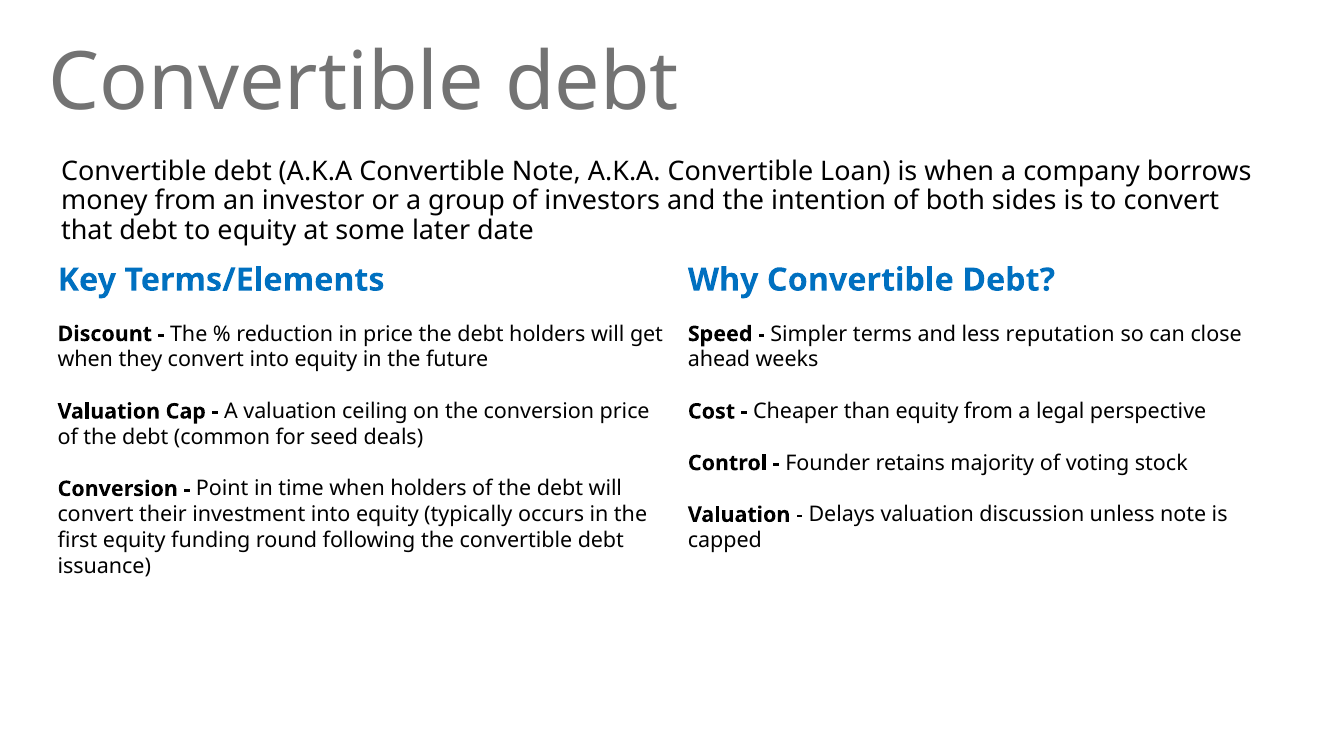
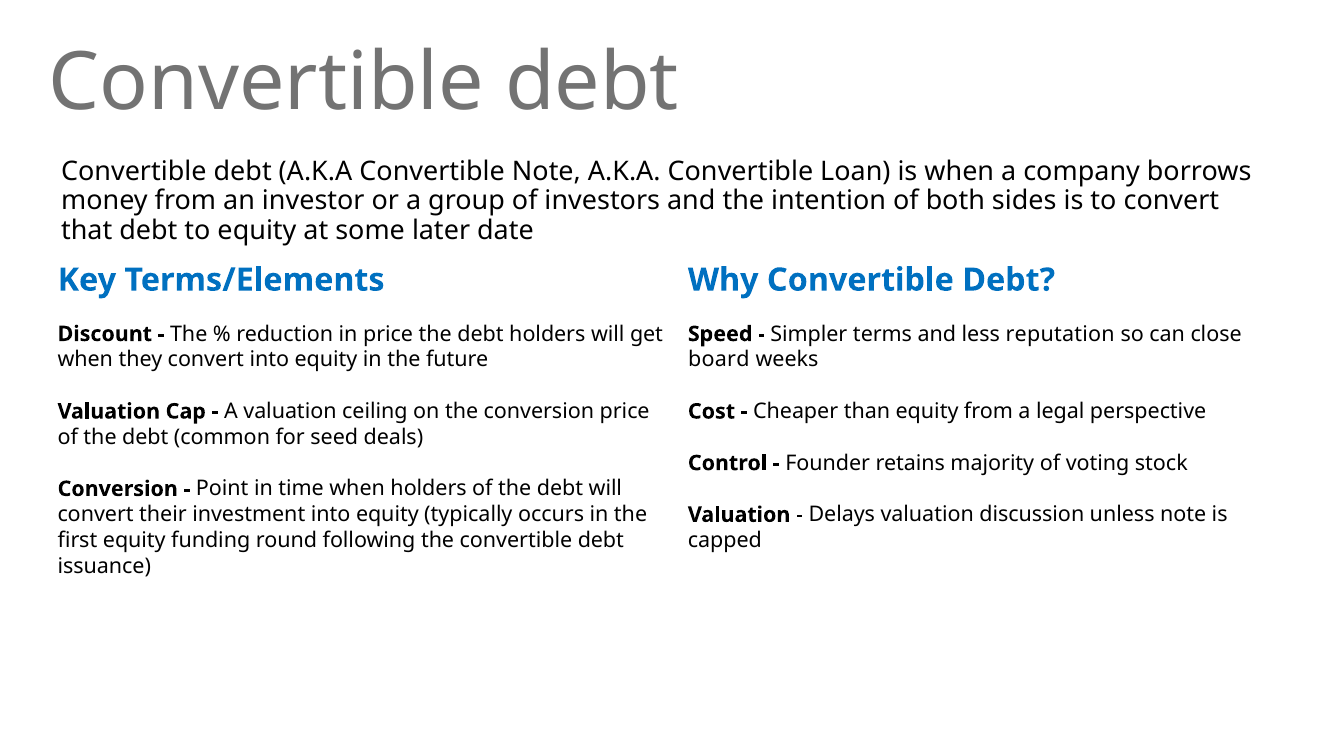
ahead: ahead -> board (719, 360)
